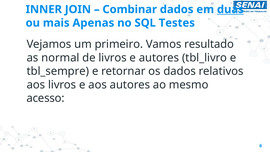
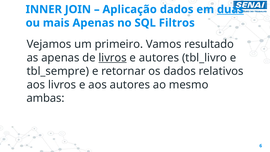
Combinar: Combinar -> Aplicação (130, 9)
Testes: Testes -> Filtros (177, 23)
as normal: normal -> apenas (60, 58)
livros underline: none -> present (113, 58)
acesso: acesso -> ambas (45, 98)
